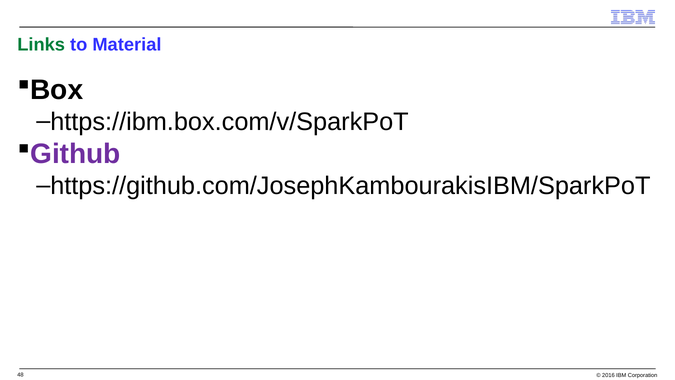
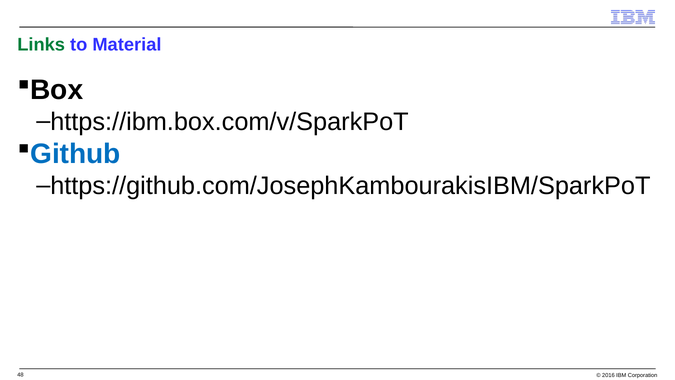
Github colour: purple -> blue (75, 154)
